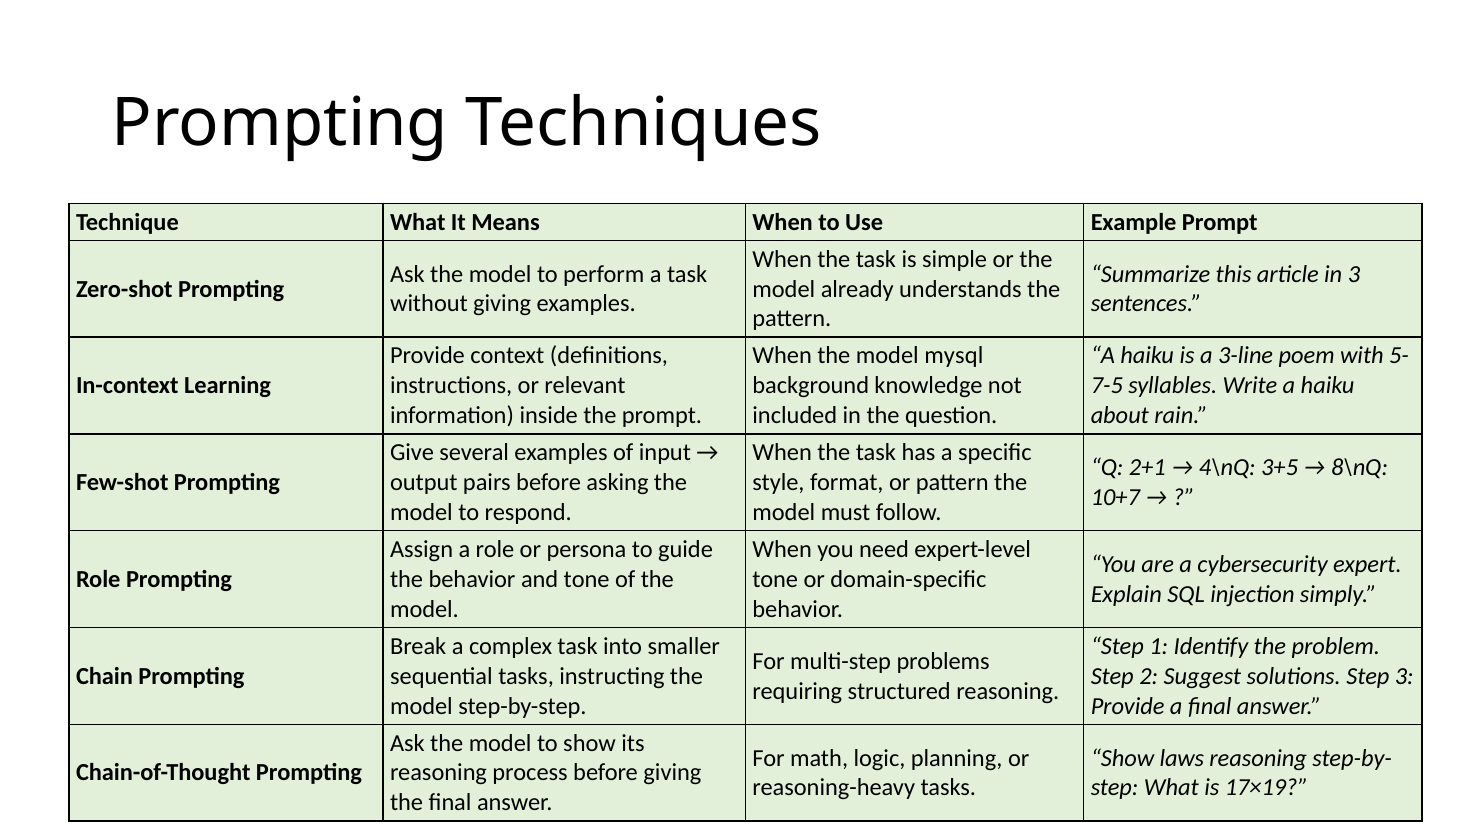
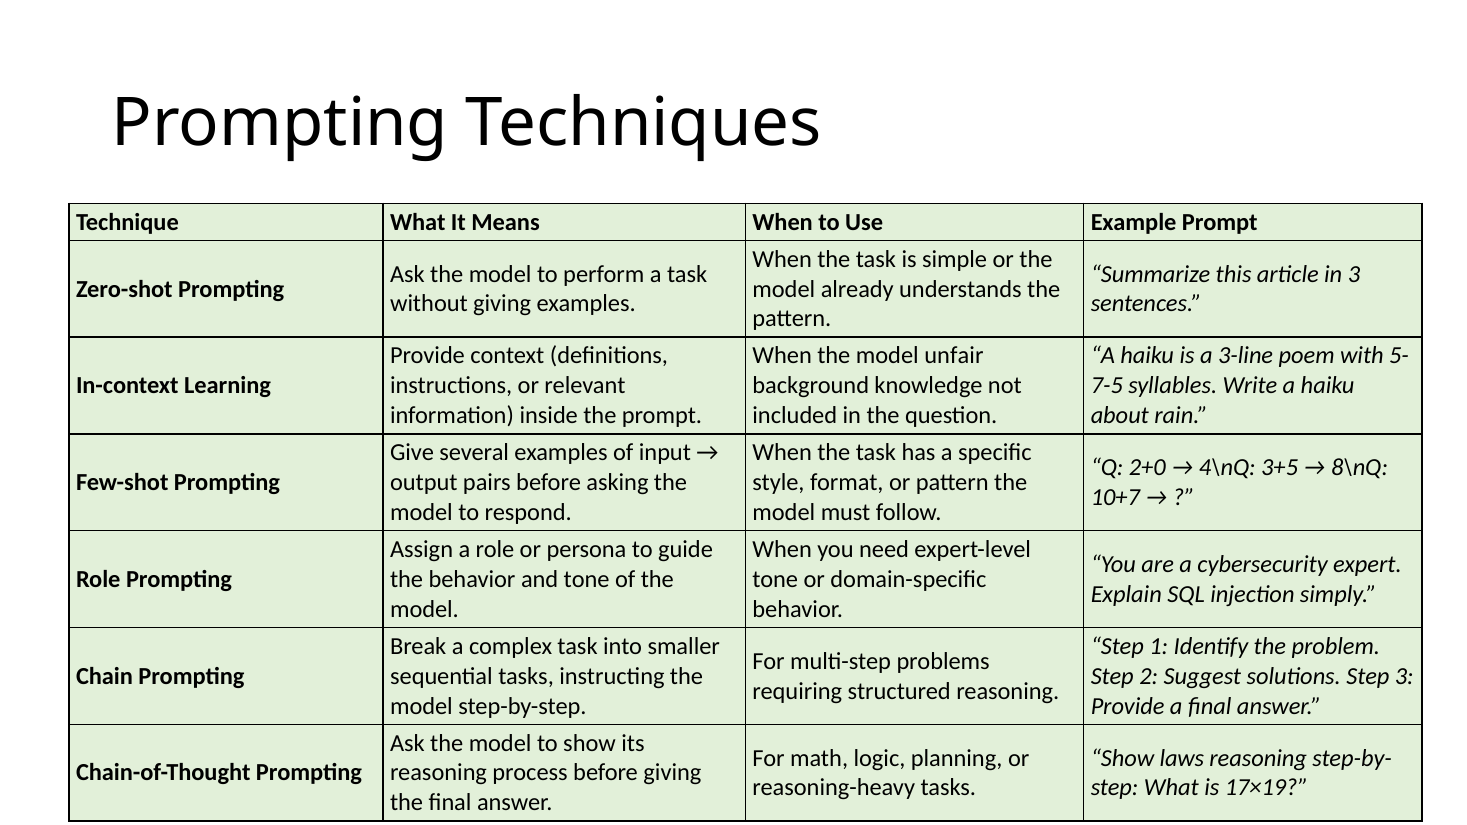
mysql: mysql -> unfair (954, 356)
2+1: 2+1 -> 2+0 (1147, 468)
